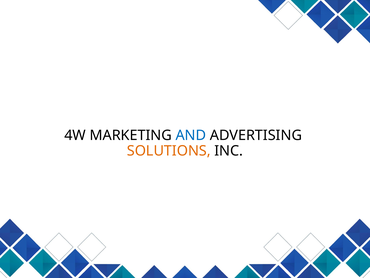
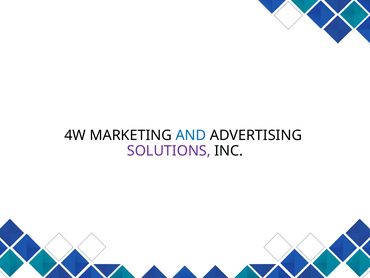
SOLUTIONS colour: orange -> purple (169, 151)
